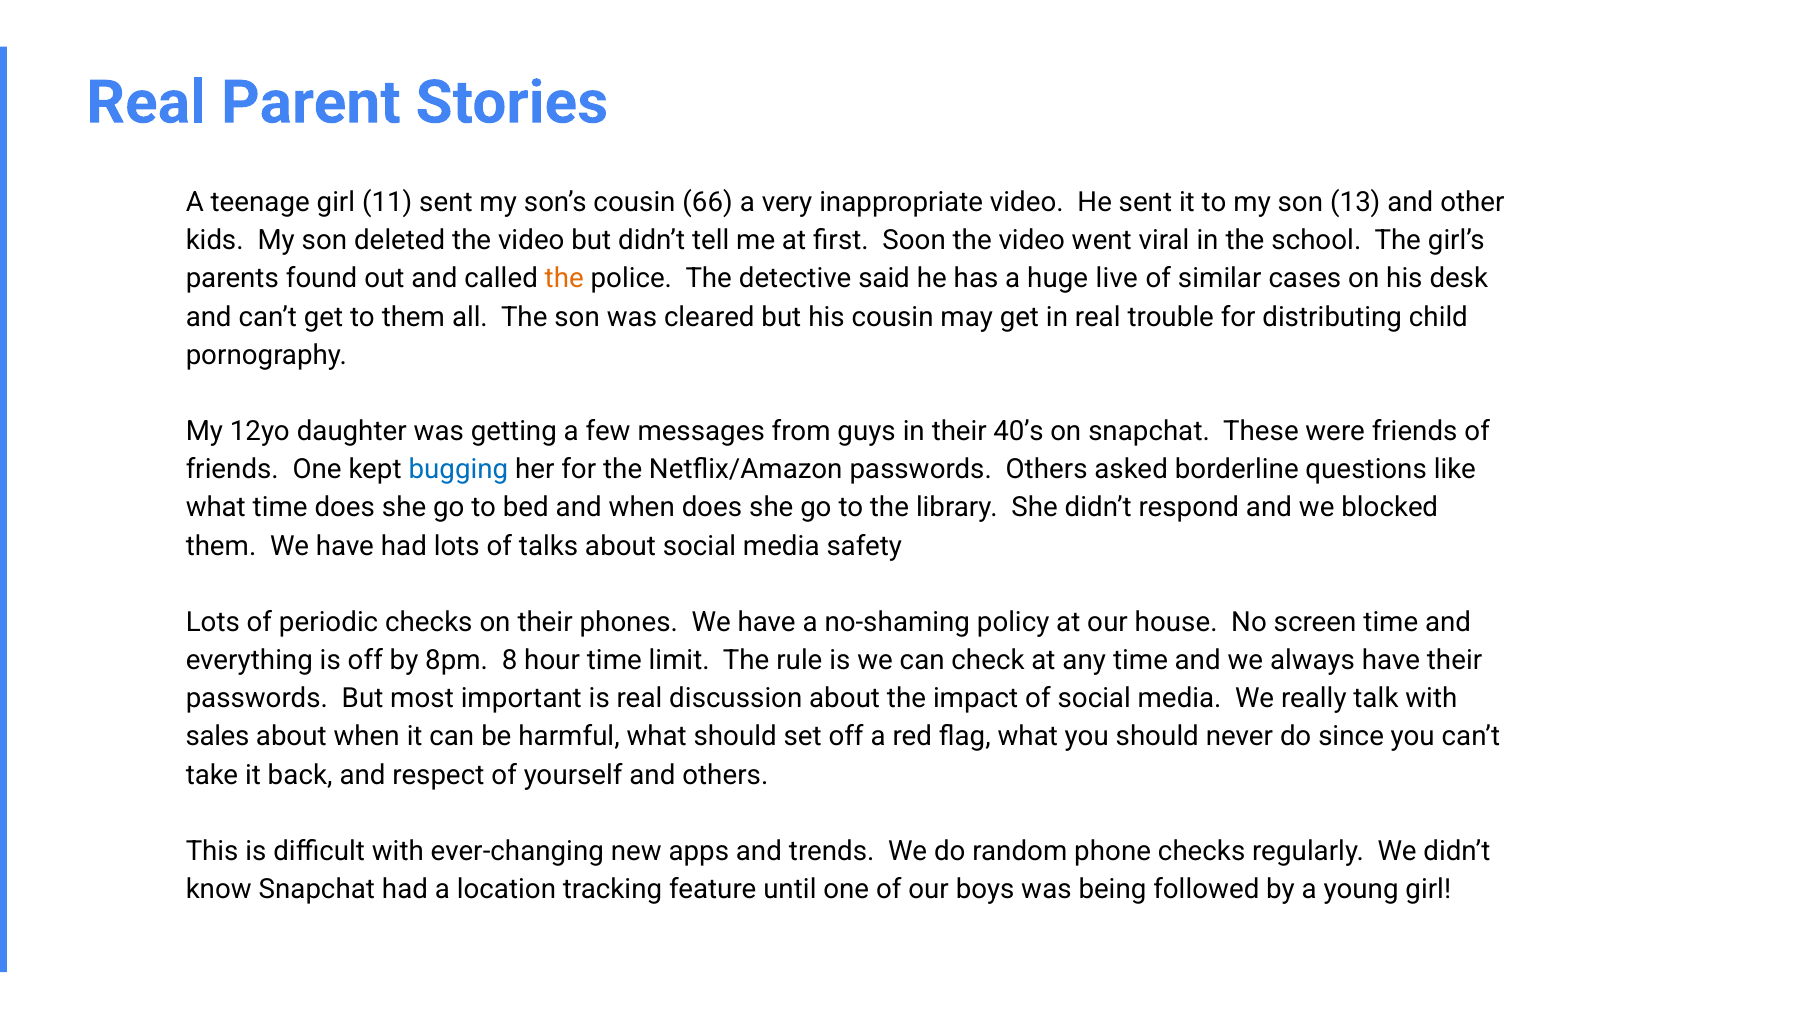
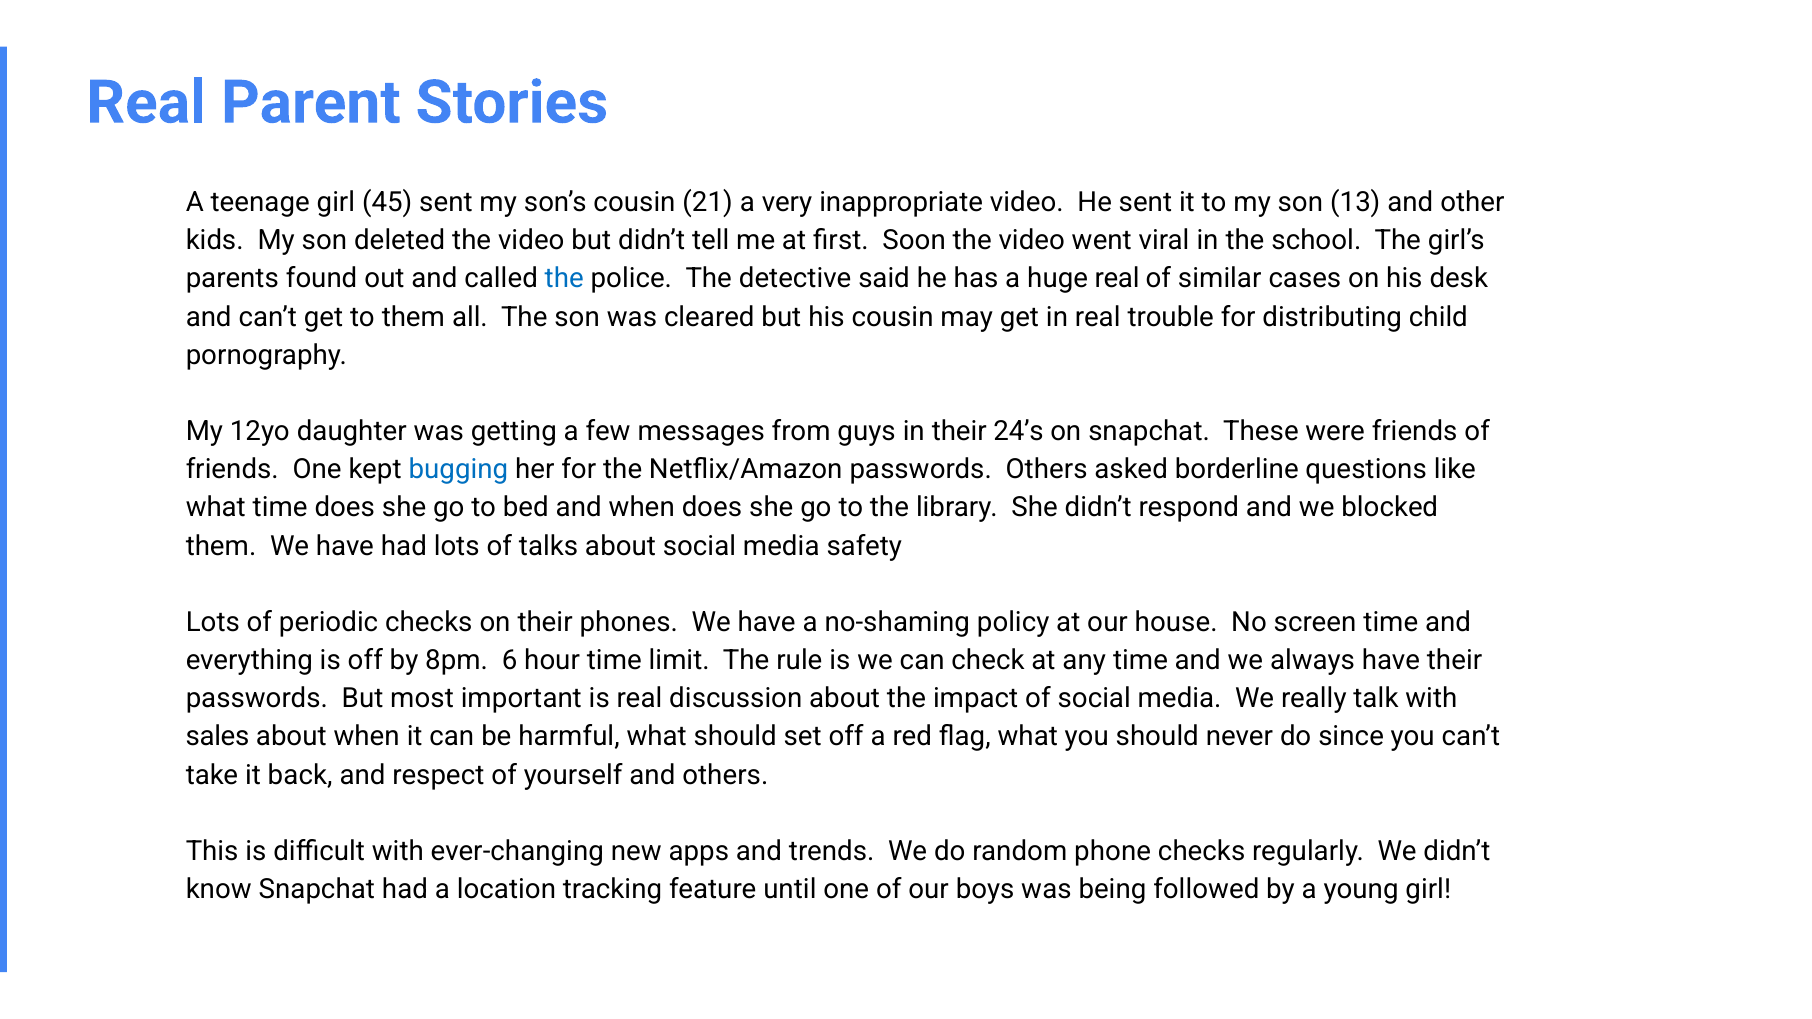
11: 11 -> 45 (387, 203)
66: 66 -> 21 (708, 203)
the colour: orange -> blue (564, 279)
huge live: live -> real (1117, 279)
40’s: 40’s -> 24’s (1019, 432)
8: 8 -> 6 (510, 661)
